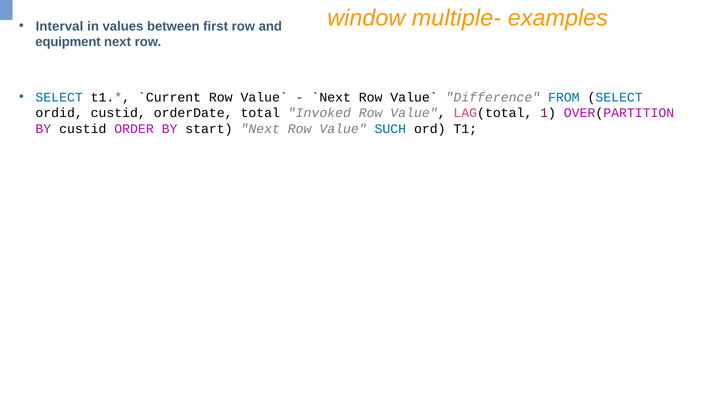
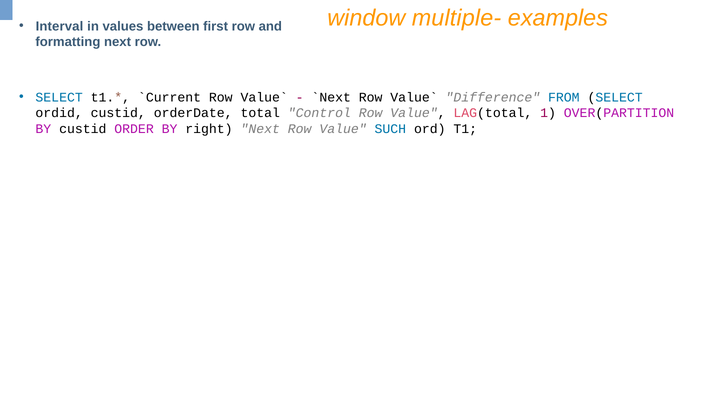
equipment: equipment -> formatting (68, 42)
Invoked: Invoked -> Control (319, 113)
start: start -> right (209, 129)
